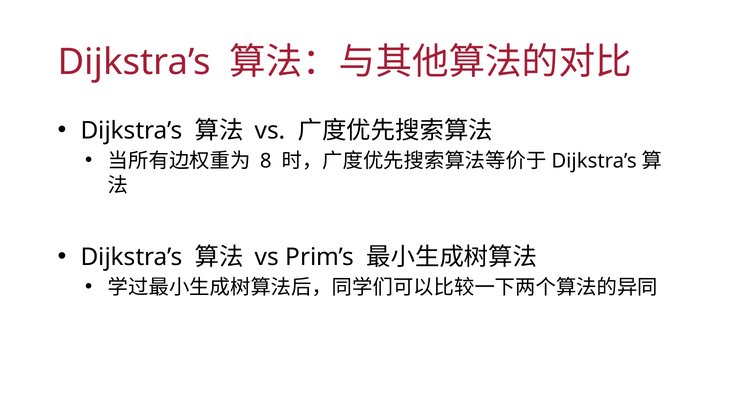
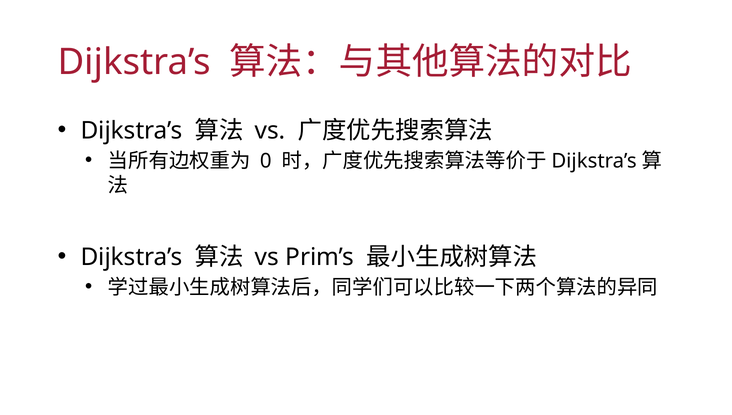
8: 8 -> 0 (266, 161)
